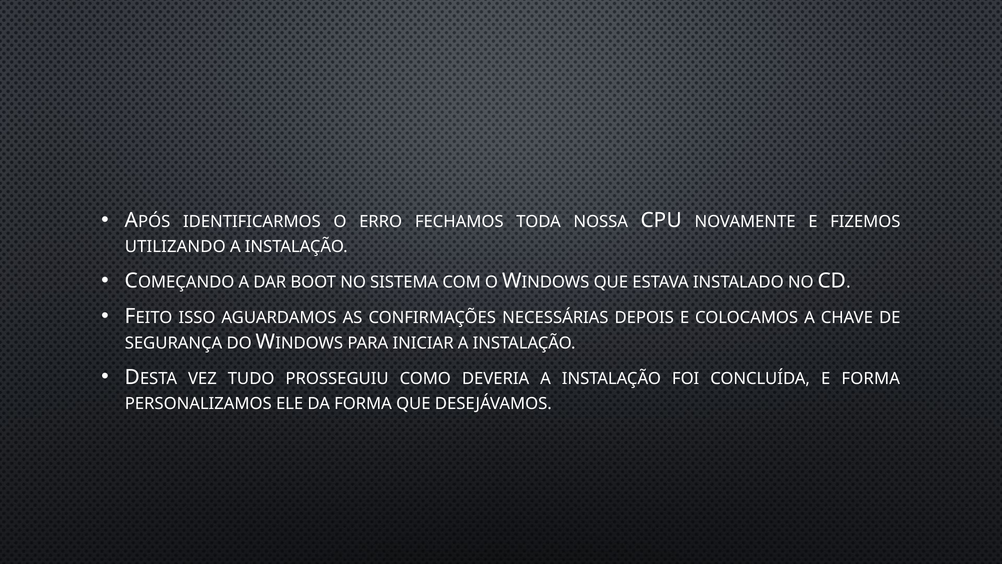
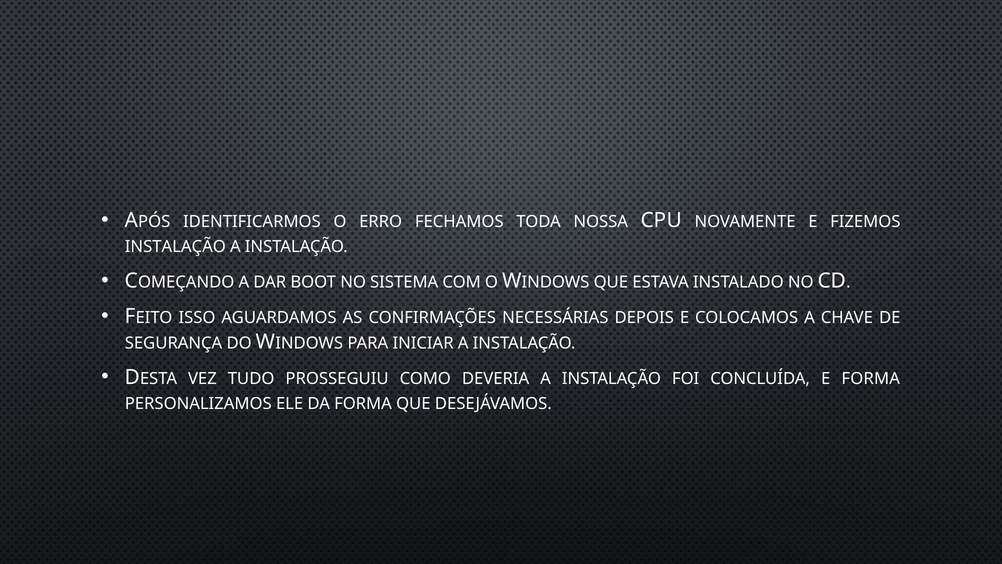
UTILIZANDO: UTILIZANDO -> INSTALAÇÃO (175, 247)
